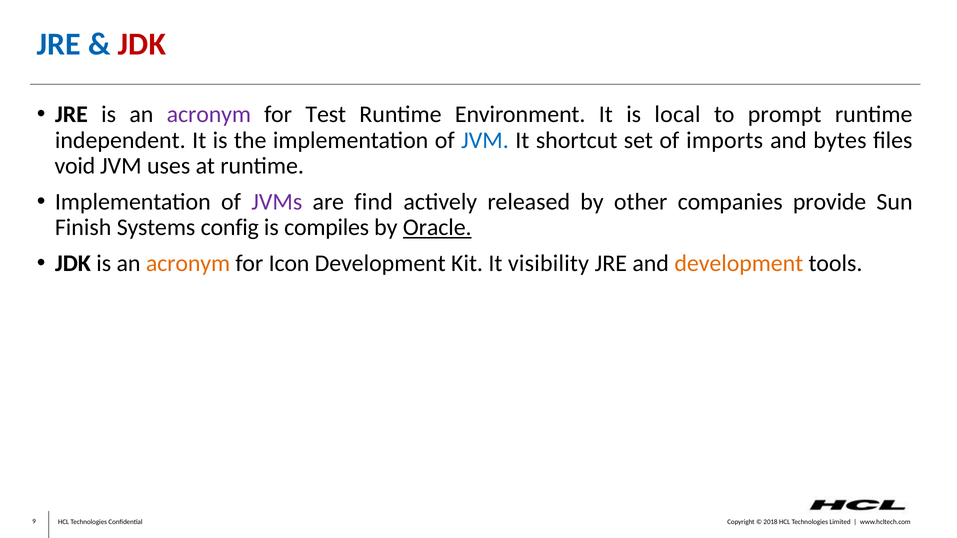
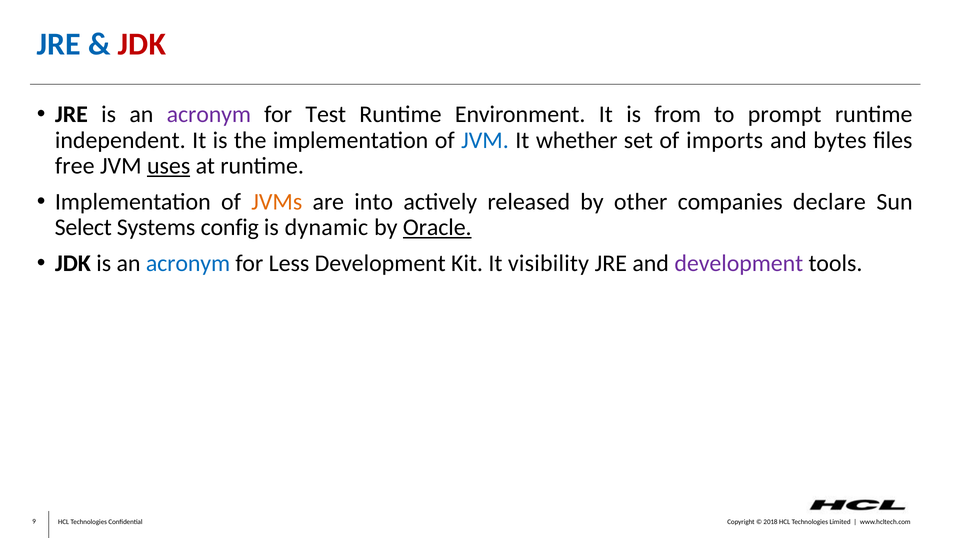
local: local -> from (678, 114)
shortcut: shortcut -> whether (577, 140)
void: void -> free (75, 166)
uses underline: none -> present (169, 166)
JVMs colour: purple -> orange (277, 202)
find: find -> into (374, 202)
provide: provide -> declare (829, 202)
Finish: Finish -> Select (83, 228)
compiles: compiles -> dynamic (326, 228)
acronym colour: orange -> blue (188, 264)
Icon: Icon -> Less (289, 264)
development colour: orange -> purple (739, 264)
